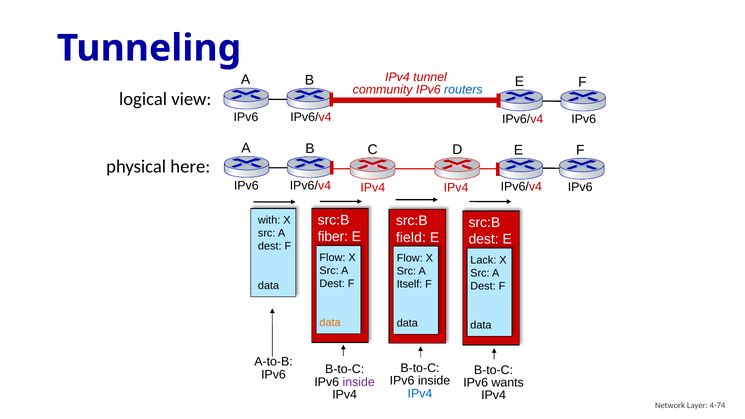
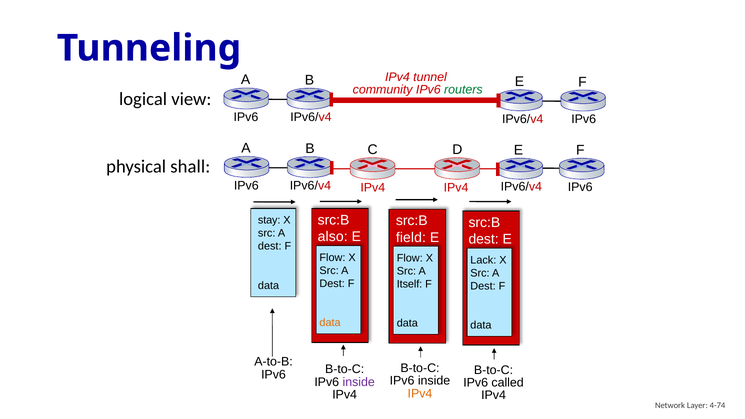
routers colour: blue -> green (463, 90)
here: here -> shall (190, 167)
with: with -> stay (269, 220)
fiber: fiber -> also (333, 237)
wants: wants -> called (508, 383)
IPv4 colour: blue -> orange (420, 394)
